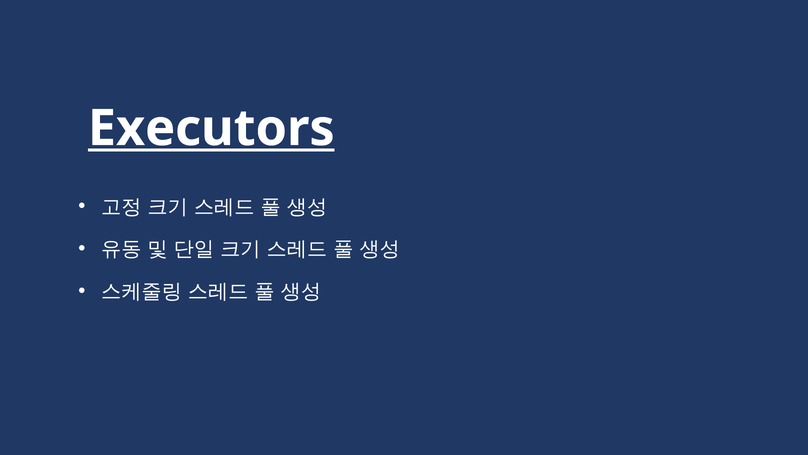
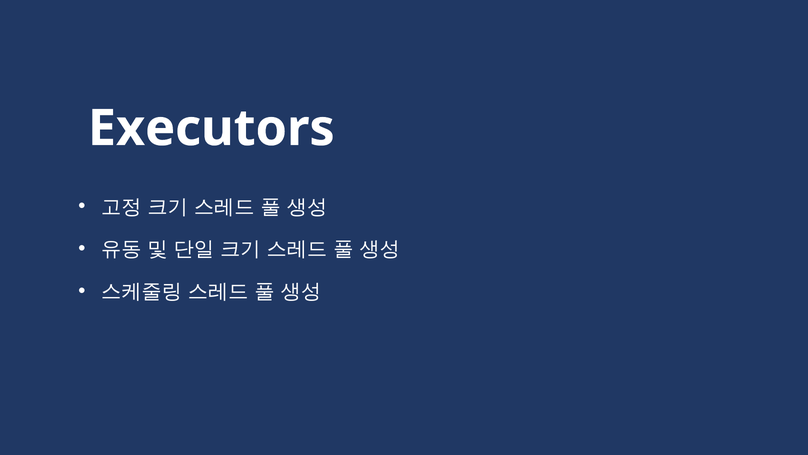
Executors underline: present -> none (211, 128)
